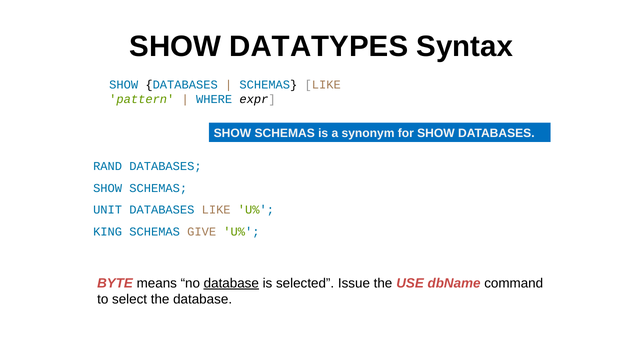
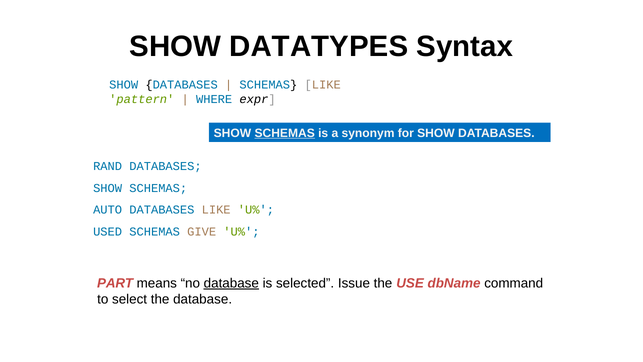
SCHEMAS underline: none -> present (285, 133)
UNIT: UNIT -> AUTO (108, 210)
KING: KING -> USED (108, 232)
BYTE: BYTE -> PART (115, 283)
